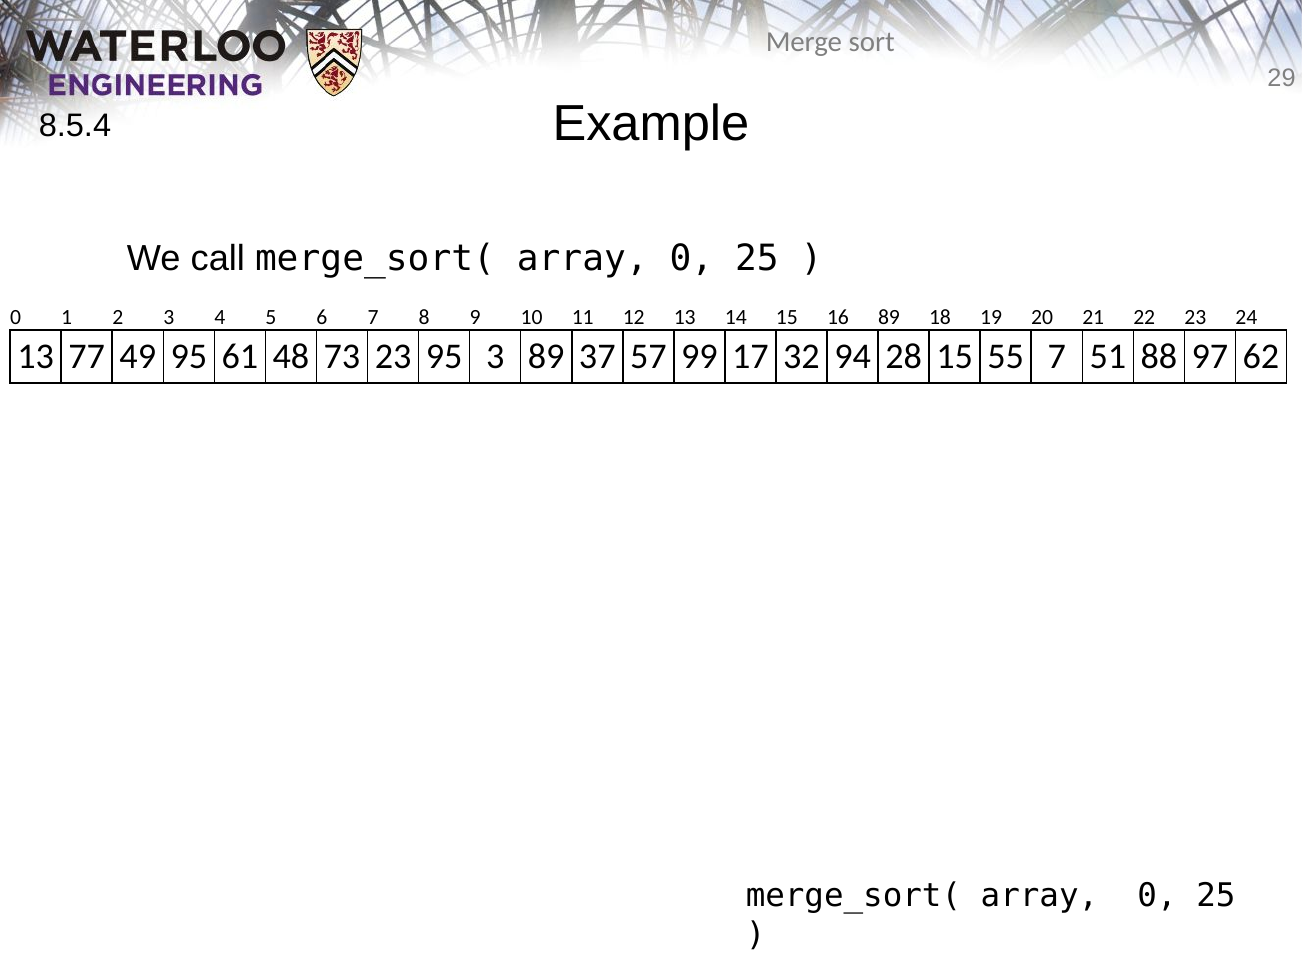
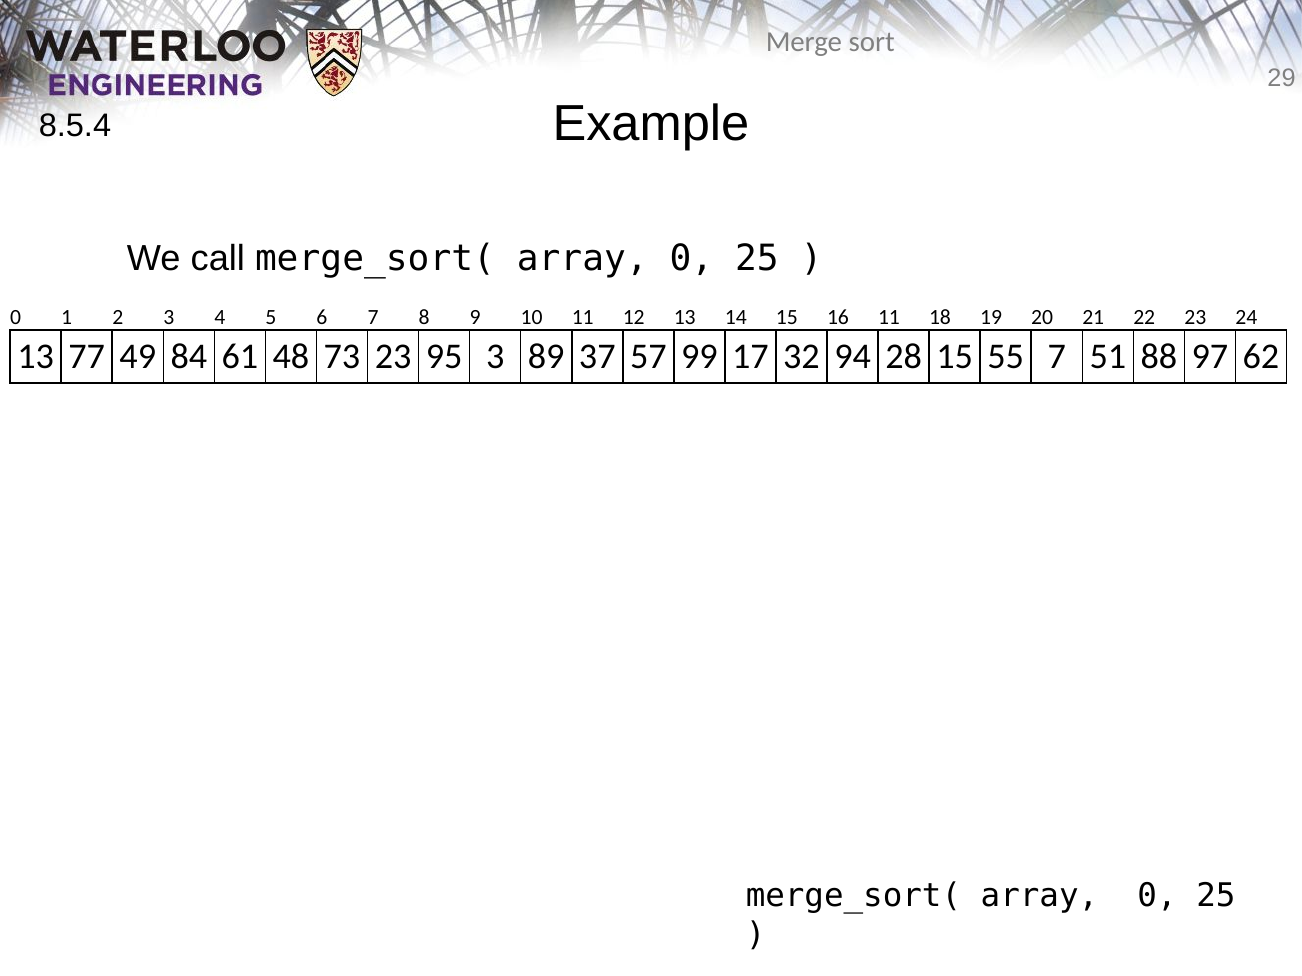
16 89: 89 -> 11 (889, 317)
49 95: 95 -> 84 (189, 357)
